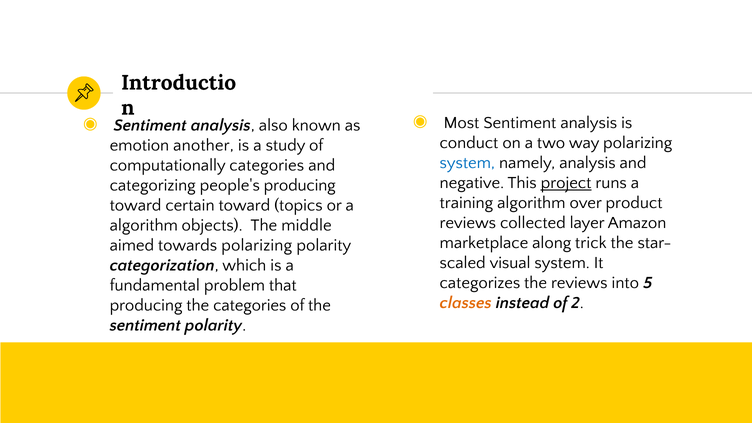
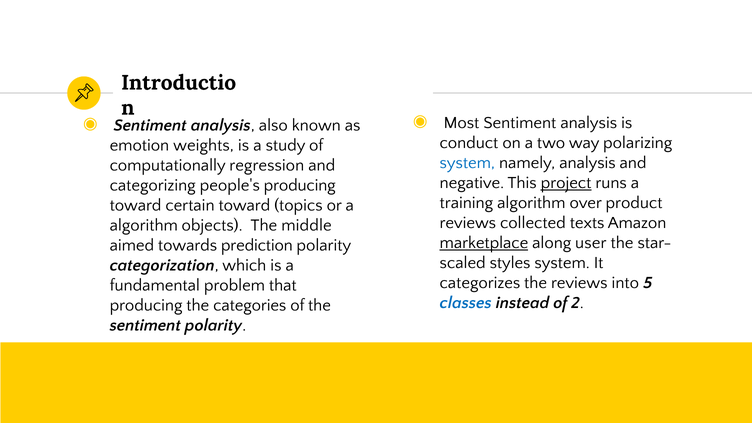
another: another -> weights (204, 145)
computationally categories: categories -> regression (267, 165)
layer: layer -> texts (587, 223)
marketplace underline: none -> present (484, 243)
trick: trick -> user (591, 243)
towards polarizing: polarizing -> prediction (257, 245)
visual: visual -> styles (510, 263)
classes colour: orange -> blue (466, 303)
